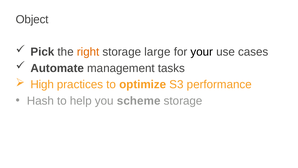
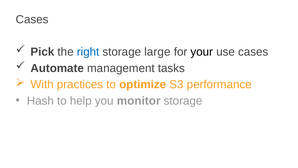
Object: Object -> Cases (32, 19)
right colour: orange -> blue (88, 52)
High: High -> With (42, 84)
scheme: scheme -> monitor (139, 101)
